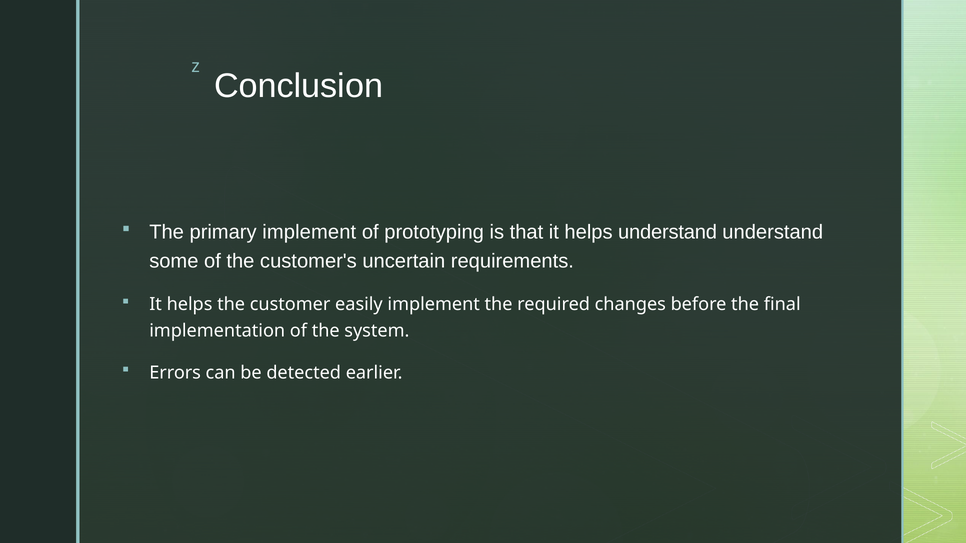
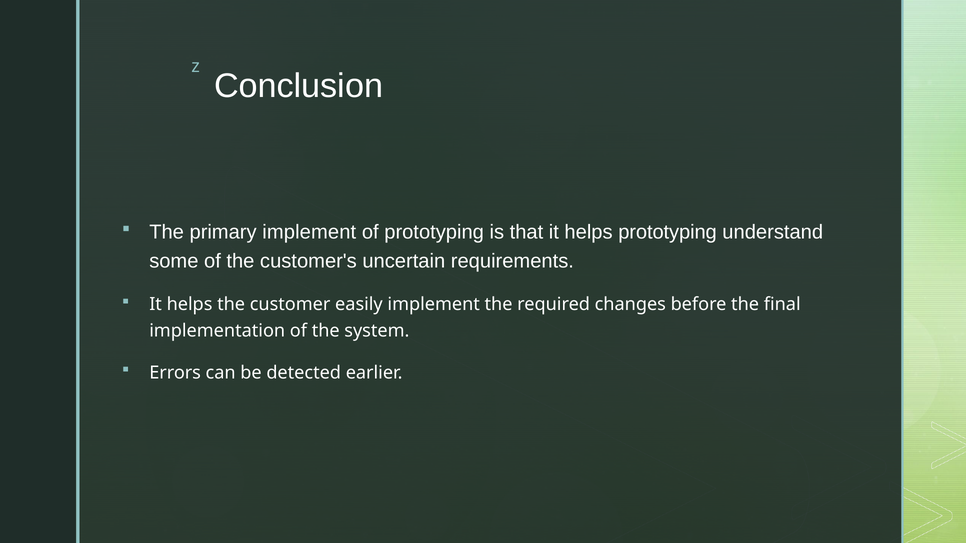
helps understand: understand -> prototyping (668, 232)
